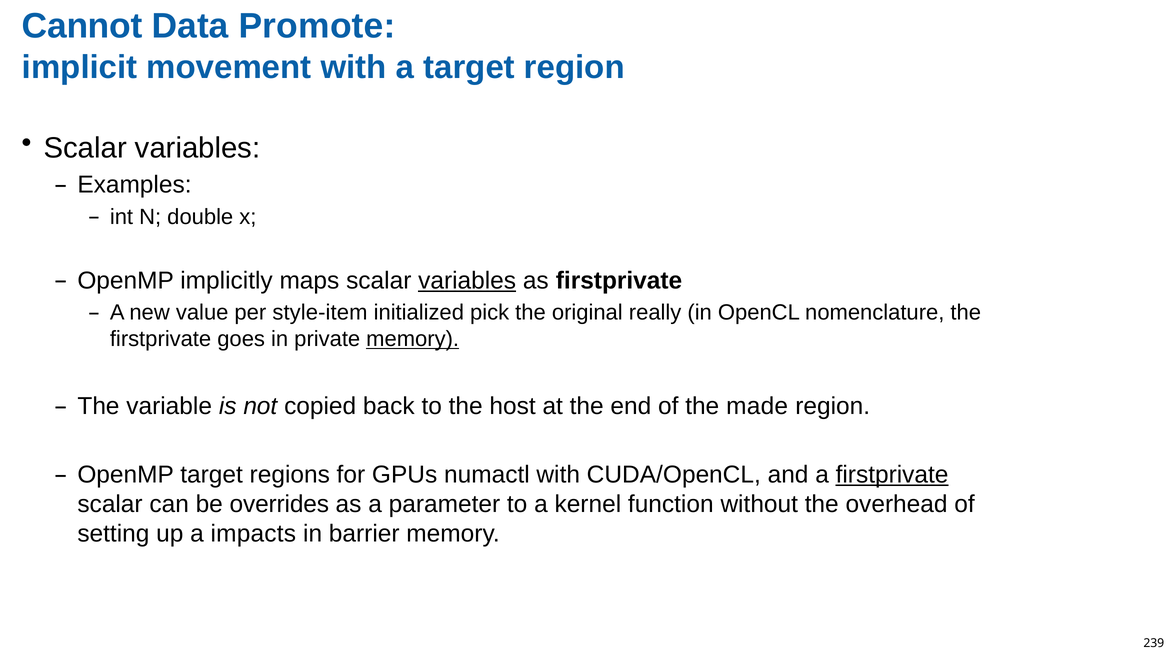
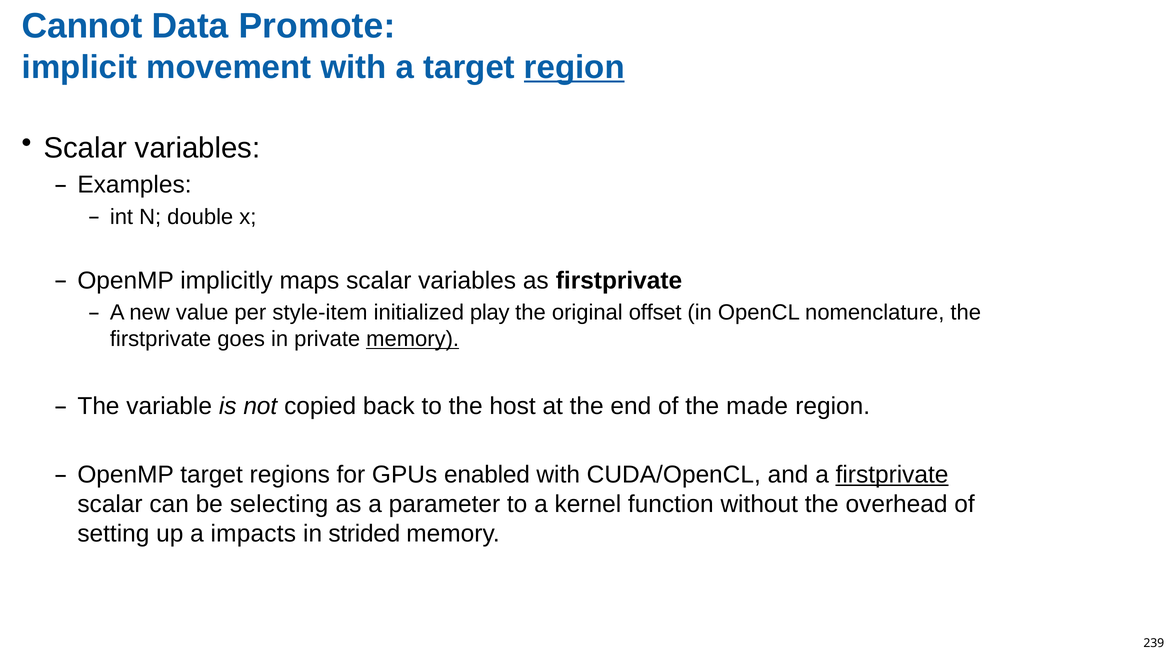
region underline: none -> present (574, 67)
variables underline: present -> none (467, 281)
pick: pick -> play (490, 313)
really: really -> offset (655, 313)
numactl: numactl -> enabled (487, 475)
overrides: overrides -> selecting (279, 504)
barrier: barrier -> strided (364, 533)
